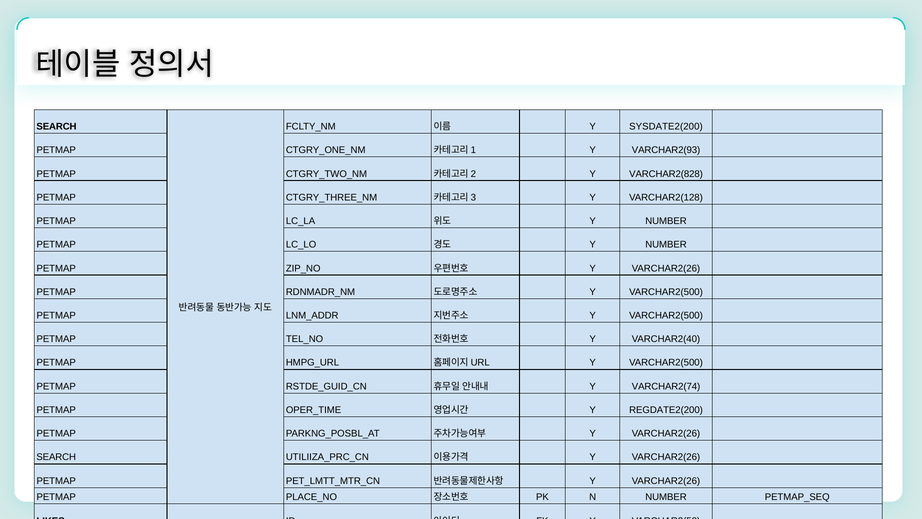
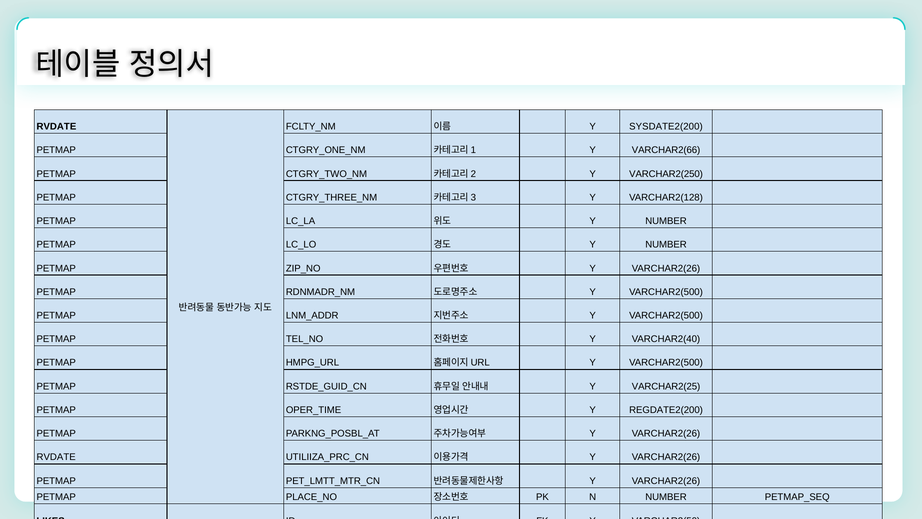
SEARCH: SEARCH -> RVDATE (56, 127)
VARCHAR2(93: VARCHAR2(93 -> VARCHAR2(66 (666, 150)
VARCHAR2(828: VARCHAR2(828 -> VARCHAR2(250 (666, 174)
VARCHAR2(74: VARCHAR2(74 -> VARCHAR2(25 (666, 386)
SEARCH: SEARCH -> RVDATE (56, 457)
